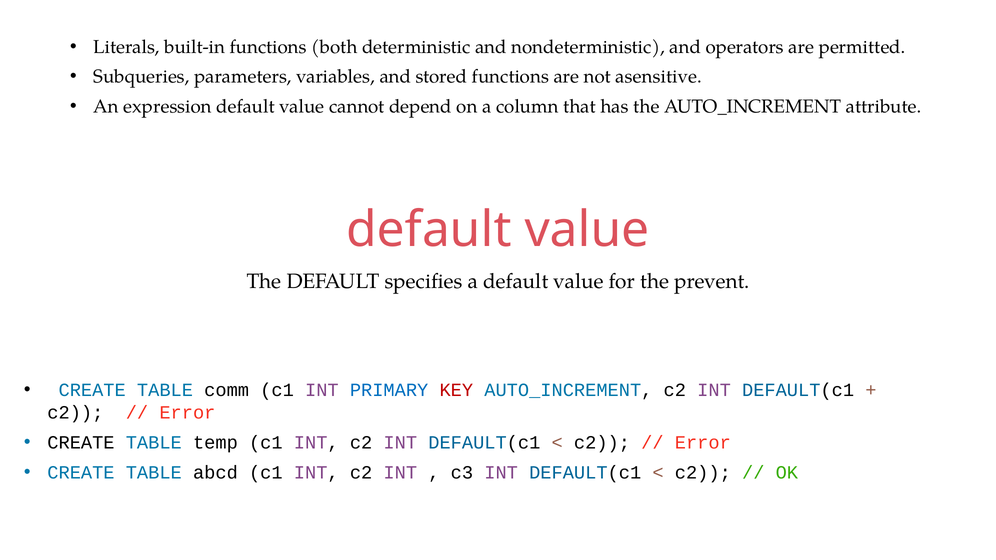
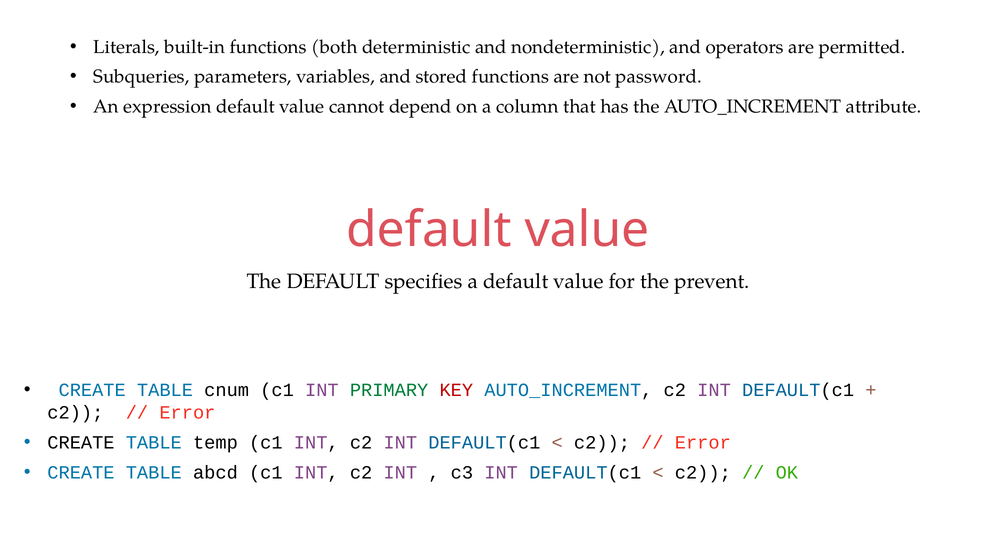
asensitive: asensitive -> password (659, 77)
comm: comm -> cnum (227, 390)
PRIMARY colour: blue -> green (389, 390)
